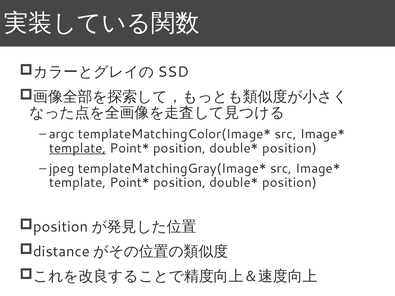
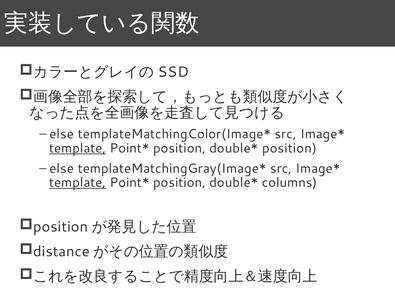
argc: argc -> else (62, 134)
jpeg: jpeg -> else (62, 169)
template underline: none -> present (78, 183)
position: position -> columns (290, 183)
